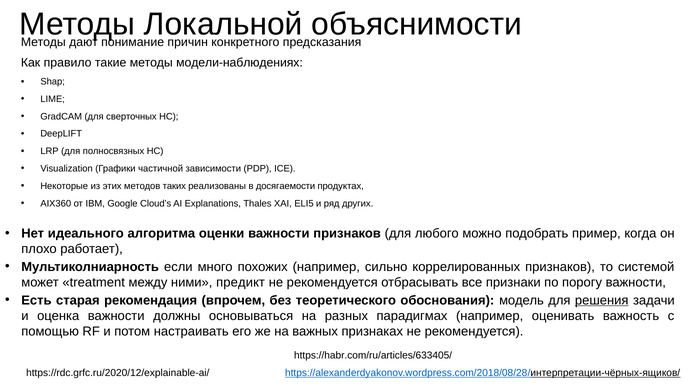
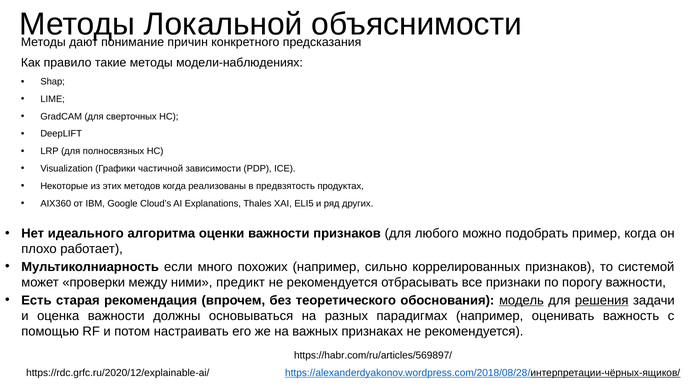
методов таких: таких -> когда (174, 186)
досягаемости: досягаемости -> предвзятость (286, 186)
treatment: treatment -> проверки (94, 282)
модель underline: none -> present (521, 300)
https://habr.com/ru/articles/633405/: https://habr.com/ru/articles/633405/ -> https://habr.com/ru/articles/569897/ (373, 355)
